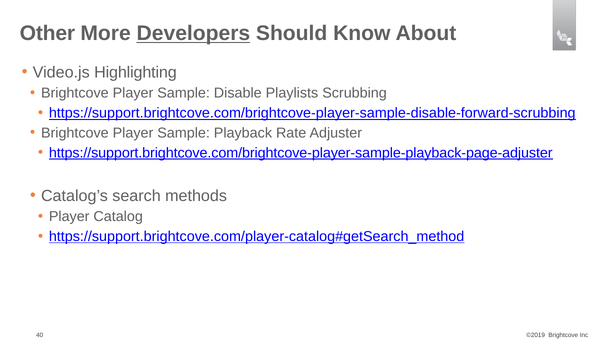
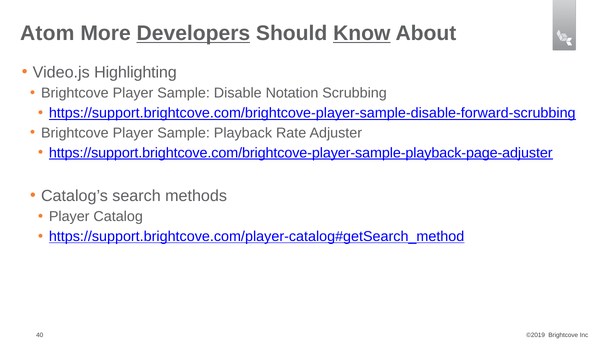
Other: Other -> Atom (47, 34)
Know underline: none -> present (362, 34)
Playlists: Playlists -> Notation (292, 93)
